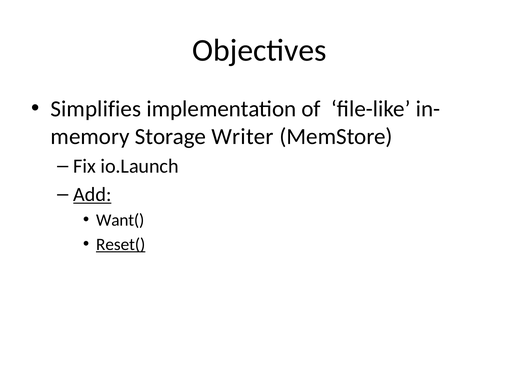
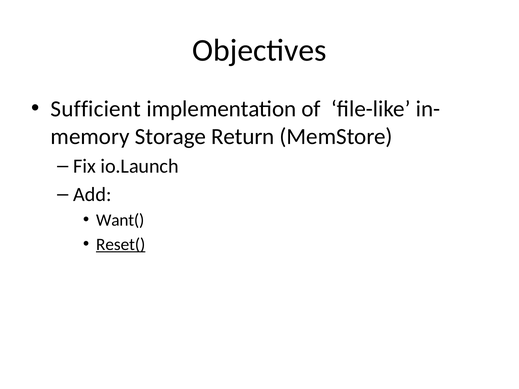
Simplifies: Simplifies -> Sufficient (96, 109)
Writer: Writer -> Return (243, 137)
Add underline: present -> none (92, 195)
